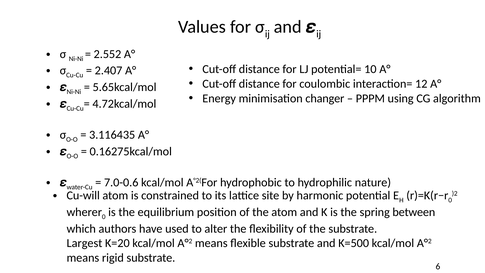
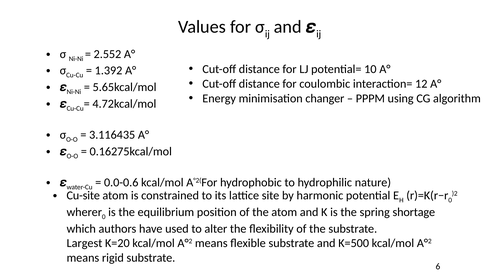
2.407: 2.407 -> 1.392 (109, 71)
7.0-0.6: 7.0-0.6 -> 0.0-0.6 (121, 182)
Cu-will: Cu-will -> Cu-site (83, 195)
between: between -> shortage (414, 212)
